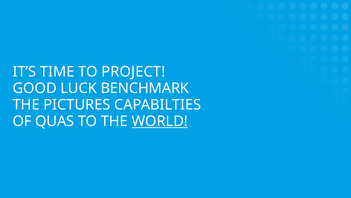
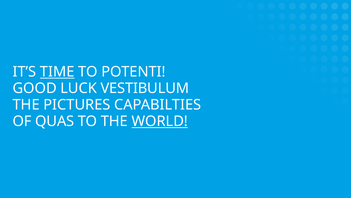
TIME underline: none -> present (57, 72)
PROJECT: PROJECT -> POTENTI (133, 72)
BENCHMARK: BENCHMARK -> VESTIBULUM (145, 88)
